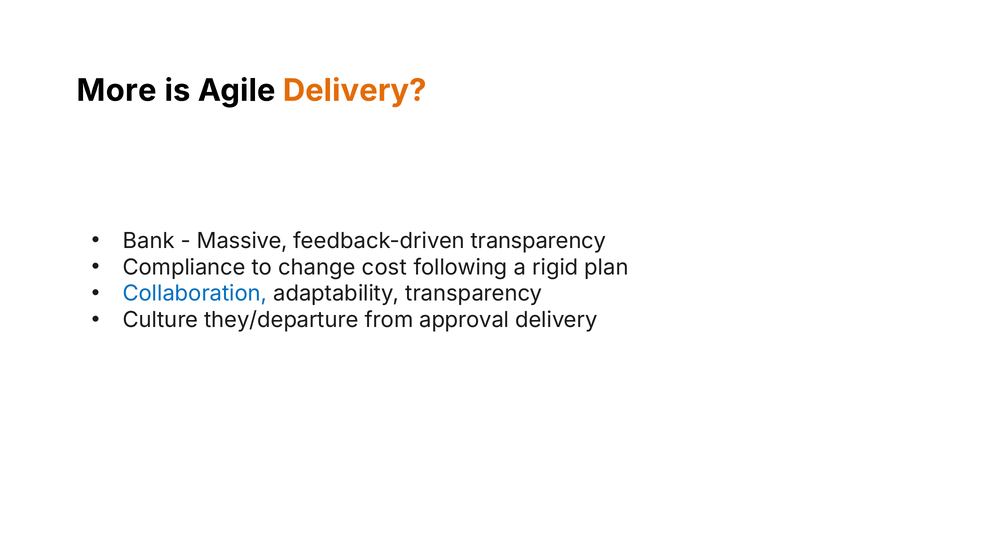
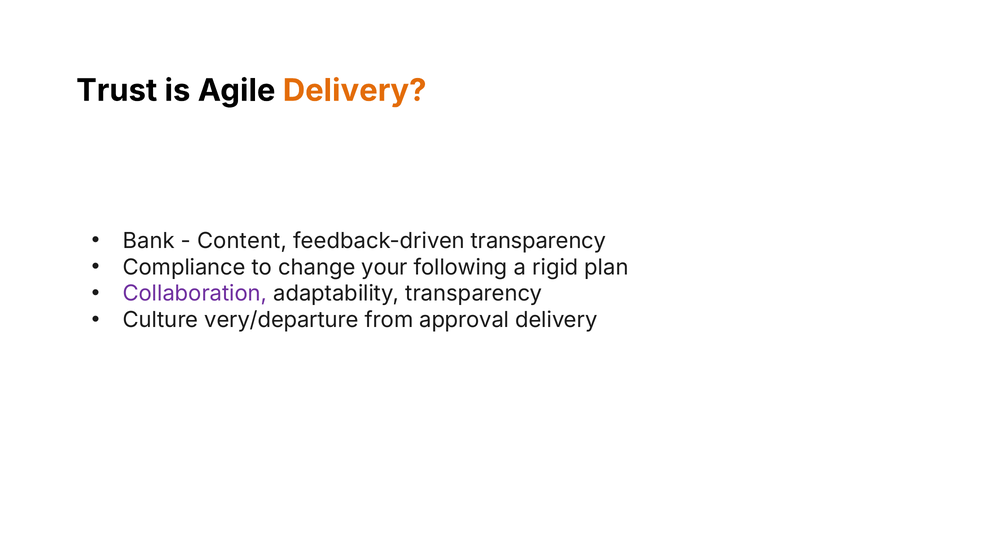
More: More -> Trust (117, 91)
Massive: Massive -> Content (242, 241)
cost: cost -> your (385, 268)
Collaboration colour: blue -> purple (195, 294)
they/departure: they/departure -> very/departure (281, 320)
